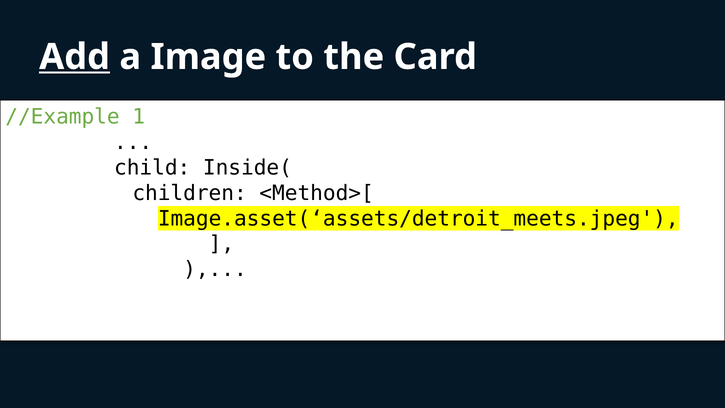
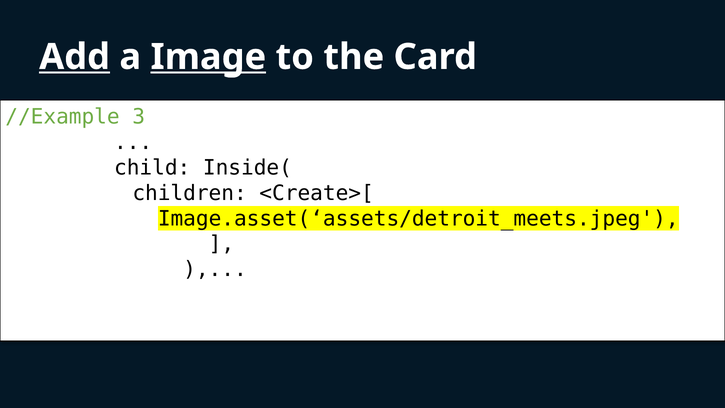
Image underline: none -> present (208, 57)
1: 1 -> 3 (139, 117)
<Method>[: <Method>[ -> <Create>[ (317, 193)
